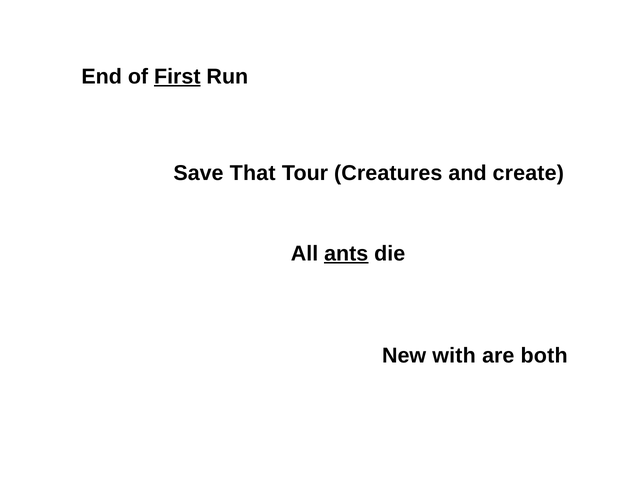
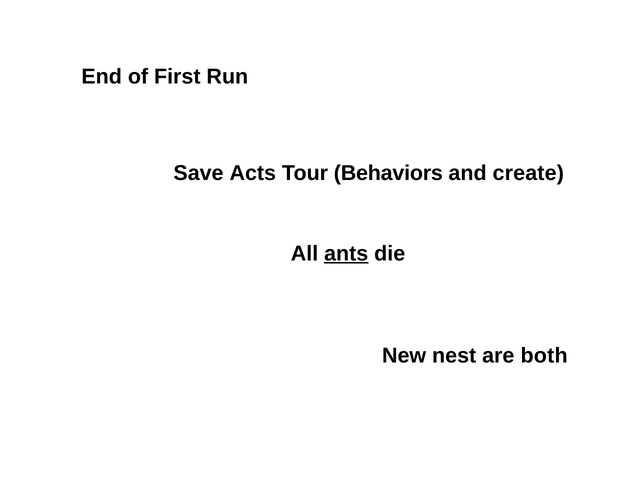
First underline: present -> none (177, 77)
That: That -> Acts (253, 173)
Creatures: Creatures -> Behaviors (388, 173)
with: with -> nest (454, 356)
